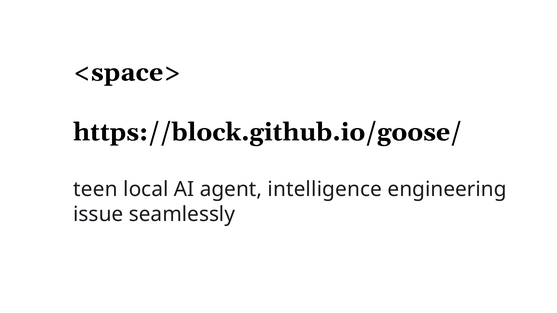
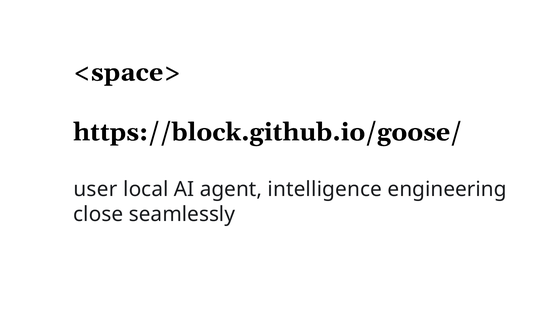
teen: teen -> user (95, 189)
issue: issue -> close (98, 214)
